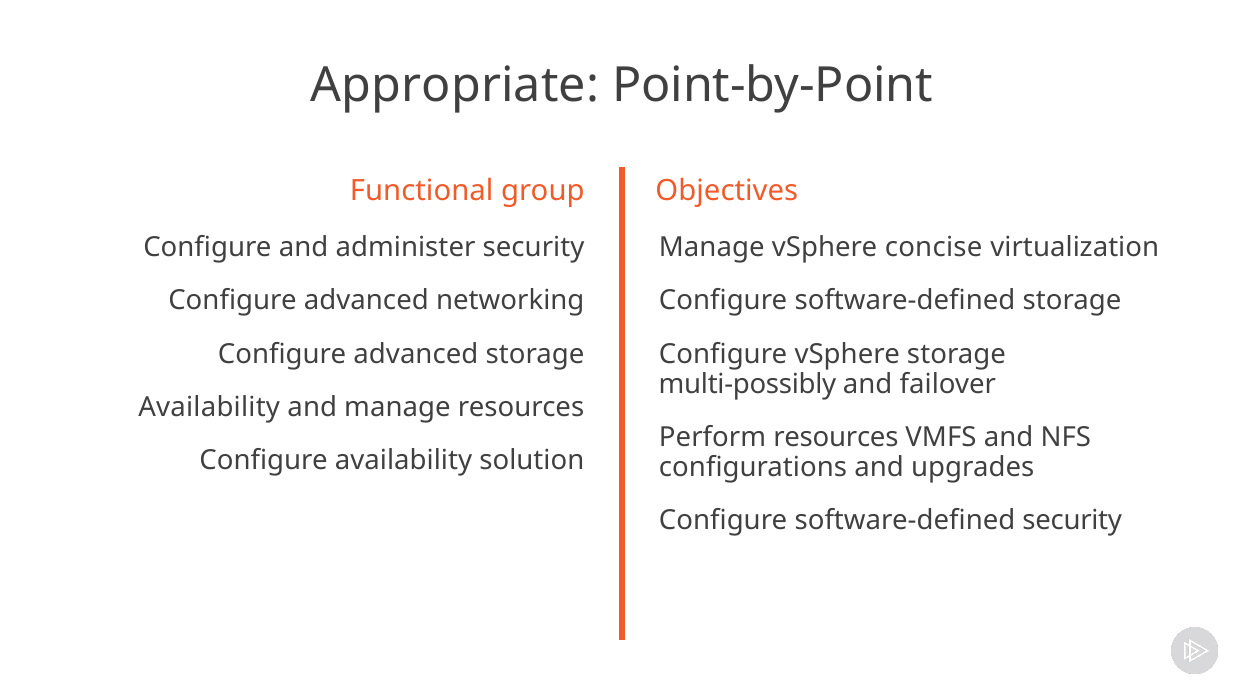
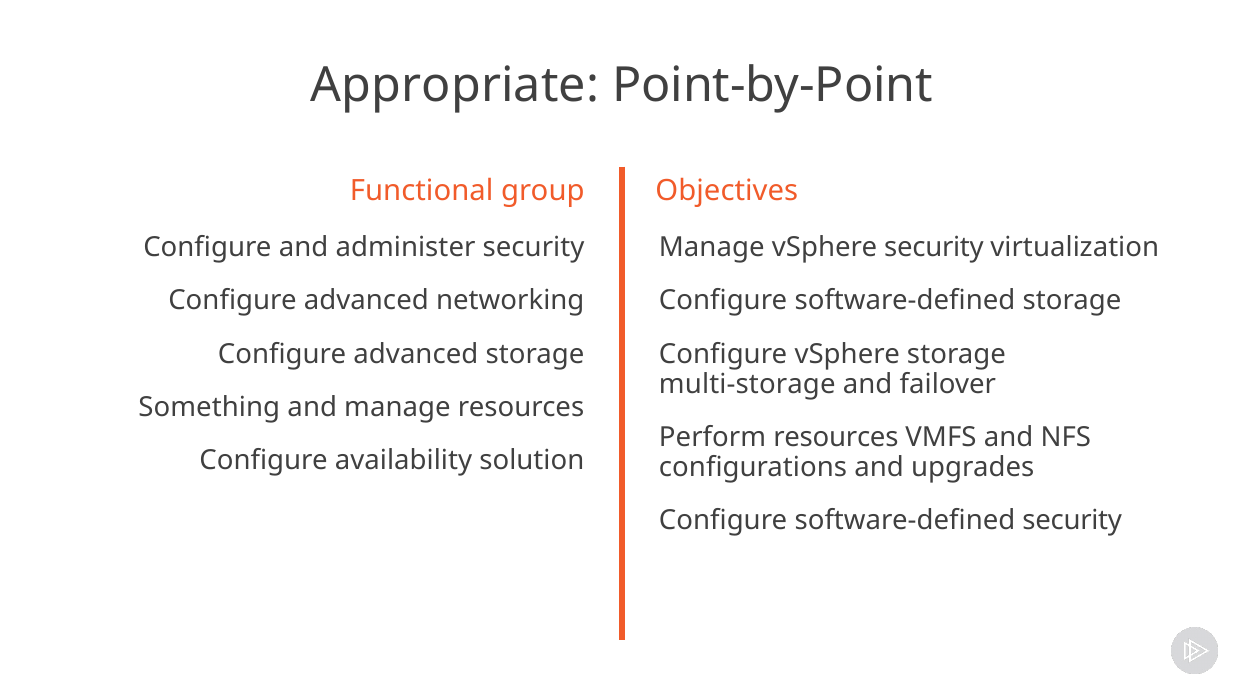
vSphere concise: concise -> security (934, 248)
multi-possibly: multi-possibly -> multi-storage (747, 384)
Availability: Availability -> Something (209, 407)
